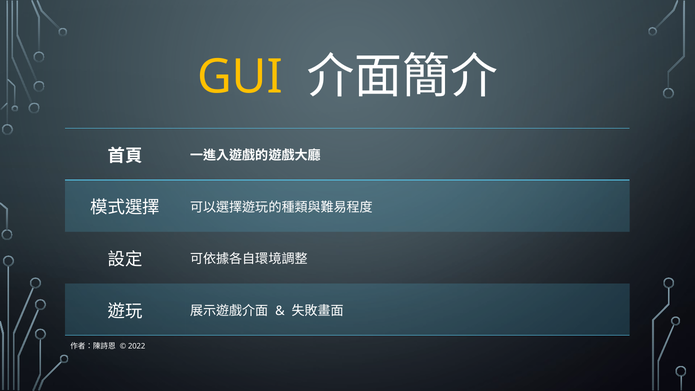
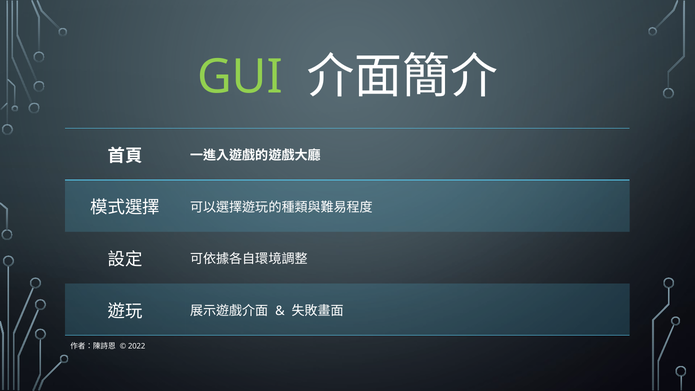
GUI colour: yellow -> light green (240, 77)
